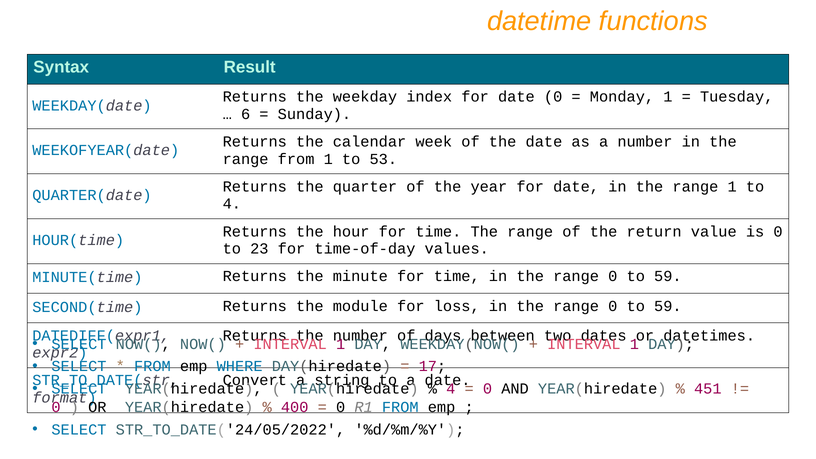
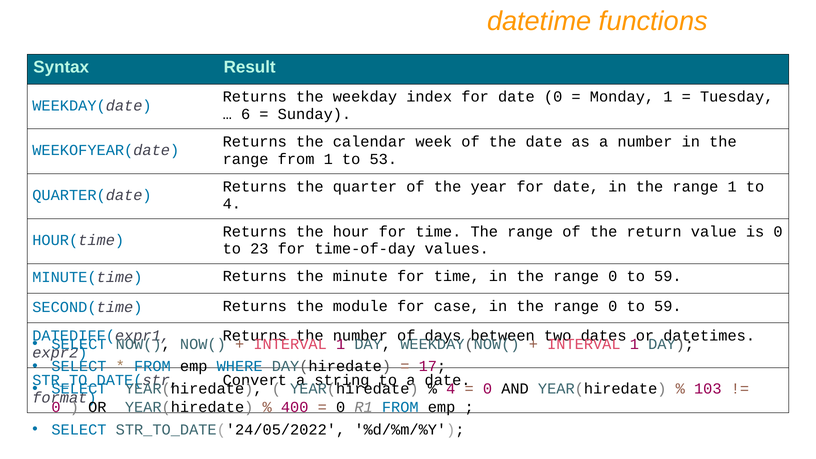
loss: loss -> case (457, 306)
451: 451 -> 103 (708, 389)
